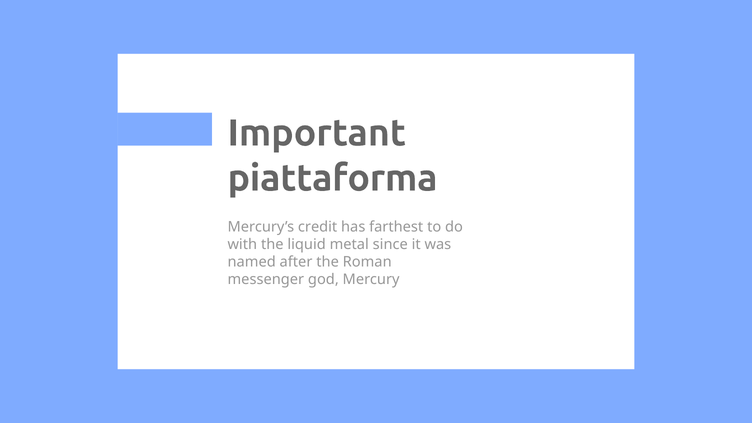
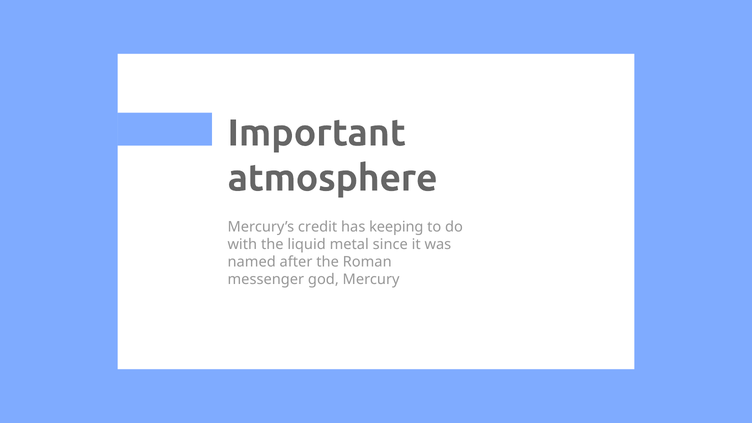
piattaforma: piattaforma -> atmosphere (333, 178)
farthest: farthest -> keeping (396, 227)
